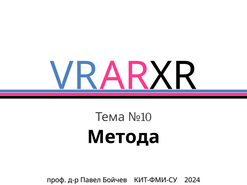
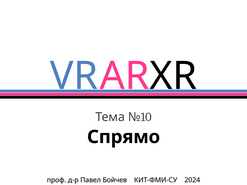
Метода: Метода -> Спрямо (124, 137)
